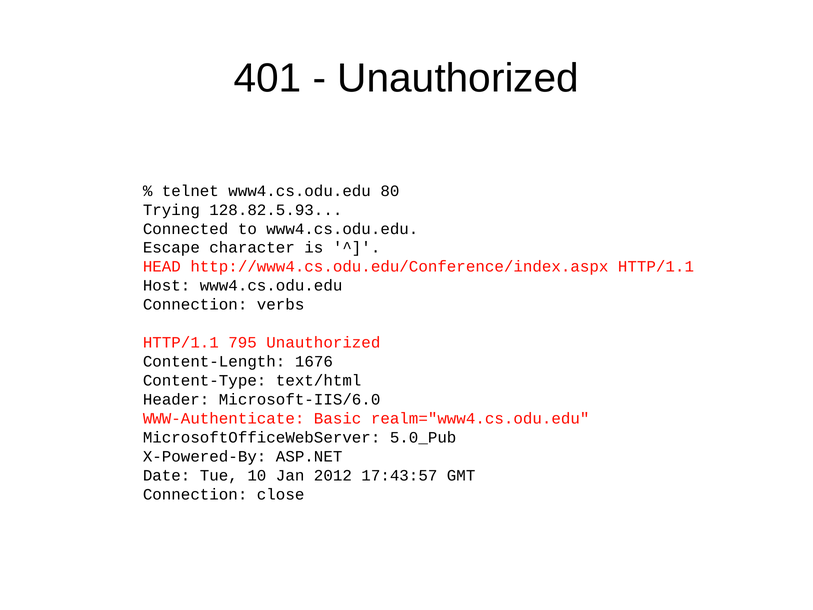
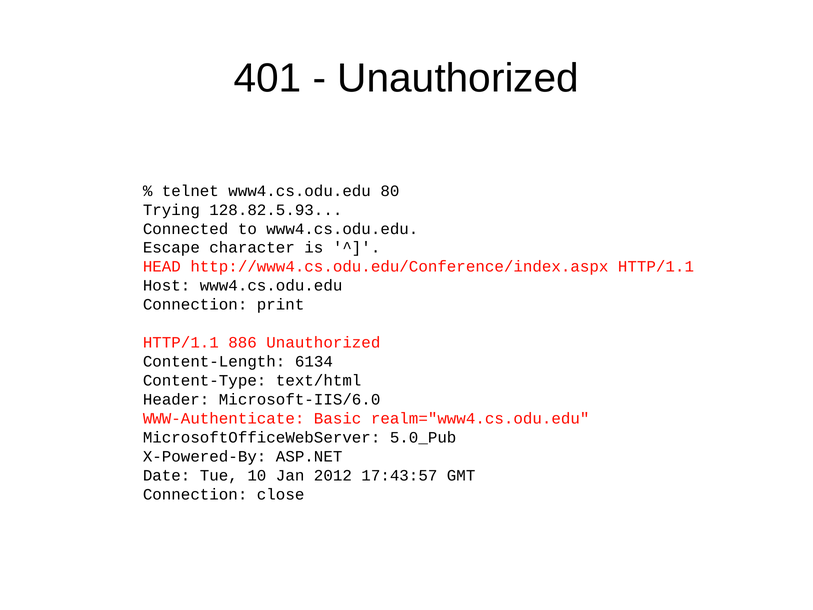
verbs: verbs -> print (281, 305)
795: 795 -> 886 (243, 343)
1676: 1676 -> 6134 (314, 362)
